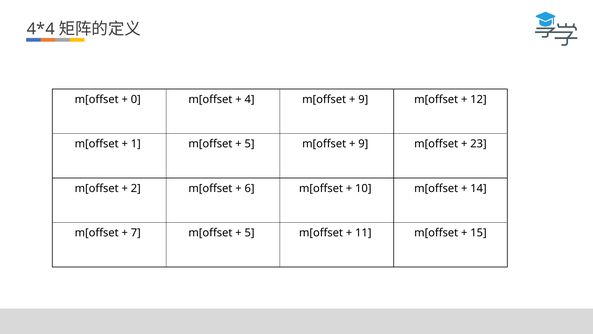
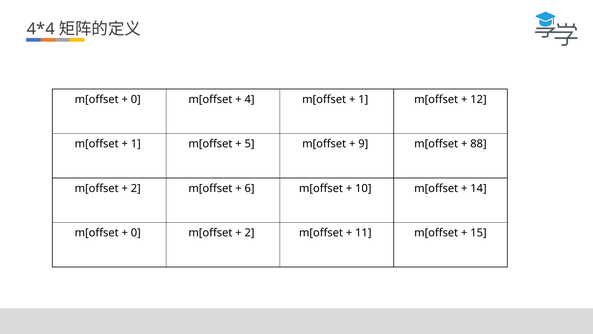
9: 9 -> 1 (363, 99)
23: 23 -> 88 (478, 144)
7: 7 -> 0 (136, 233)
5: 5 -> 2 (250, 233)
